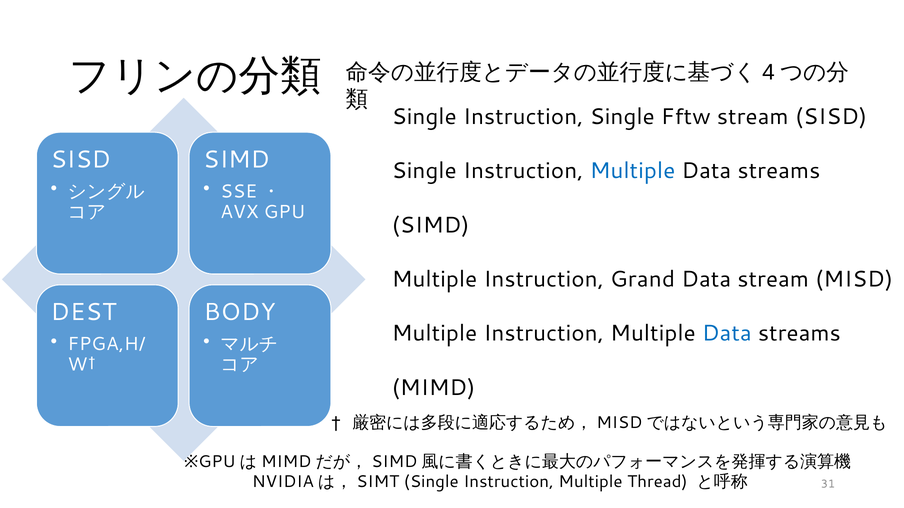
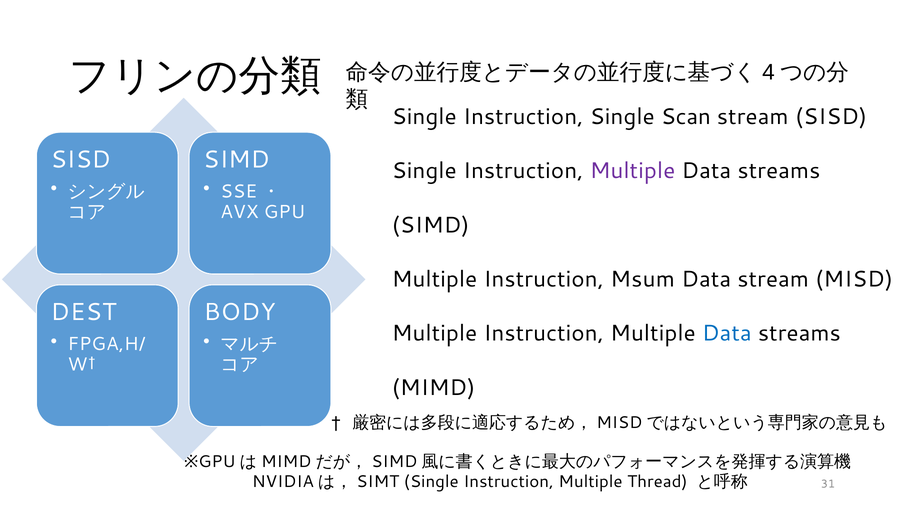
Fftw: Fftw -> Scan (686, 117)
Multiple colour: blue -> purple (632, 171)
Grand: Grand -> Msum (643, 280)
